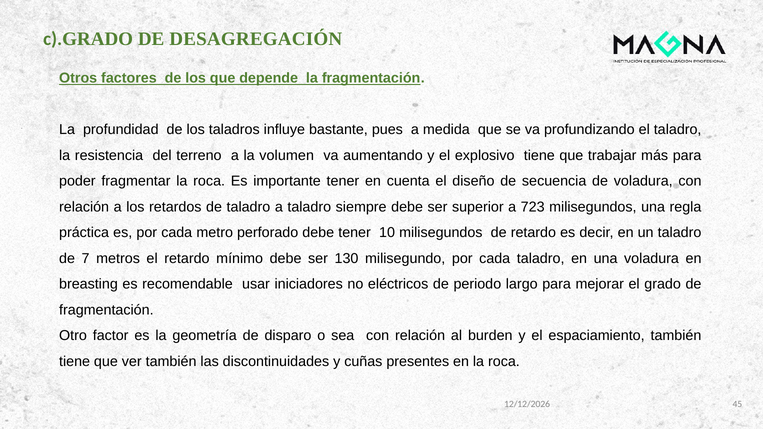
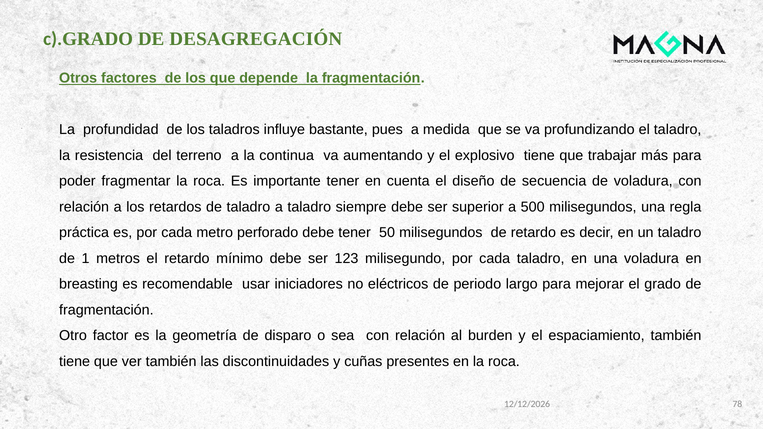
volumen: volumen -> continua (287, 156)
723: 723 -> 500 (533, 207)
10: 10 -> 50 (387, 233)
7: 7 -> 1 (86, 259)
130: 130 -> 123 (346, 259)
45: 45 -> 78 (737, 405)
